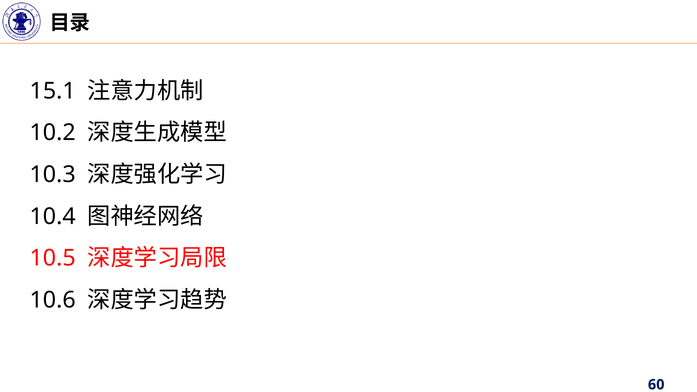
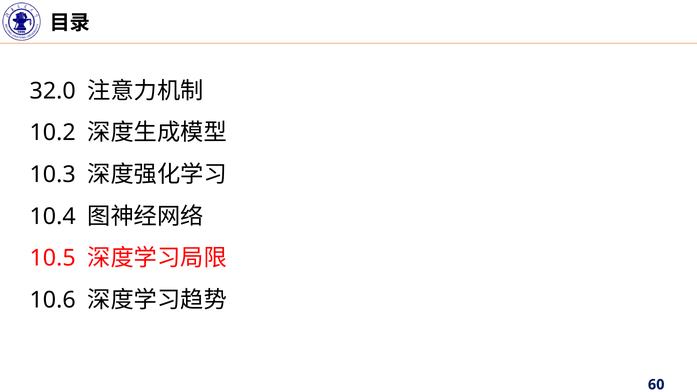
15.1: 15.1 -> 32.0 (53, 91)
